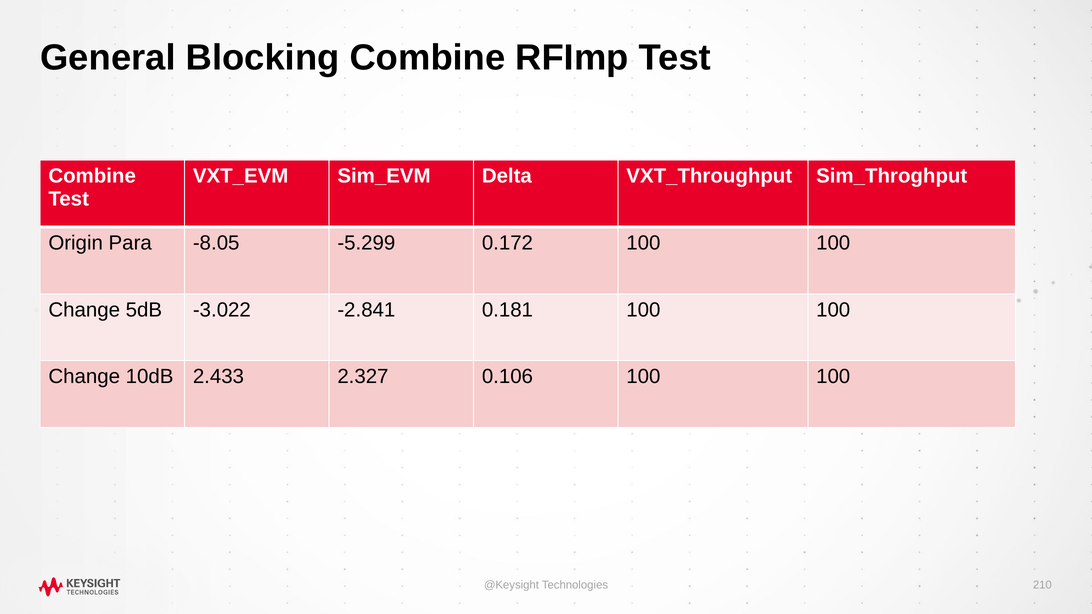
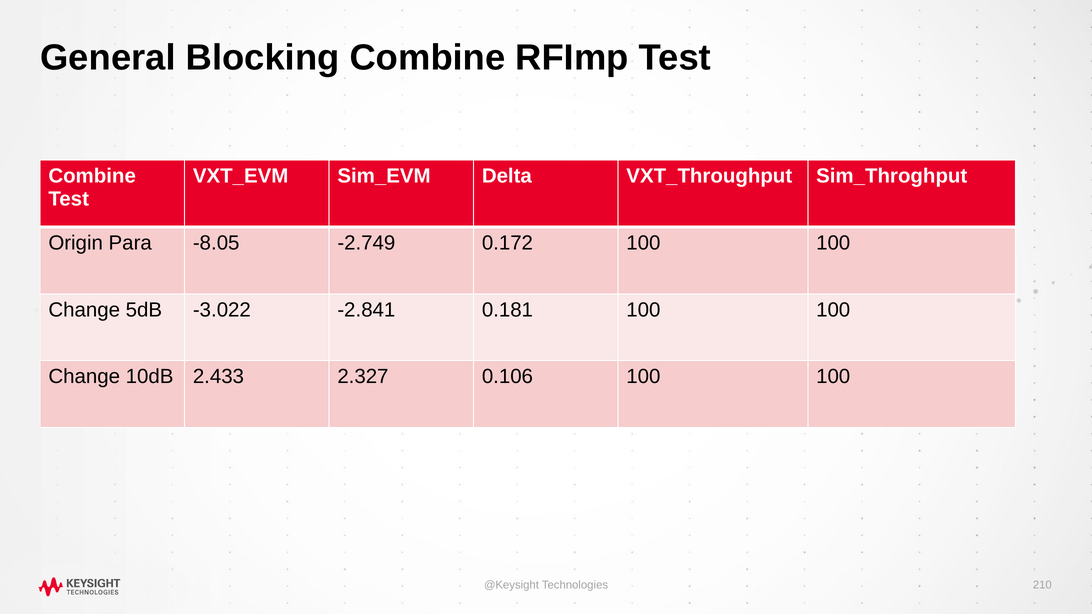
-5.299: -5.299 -> -2.749 (366, 243)
